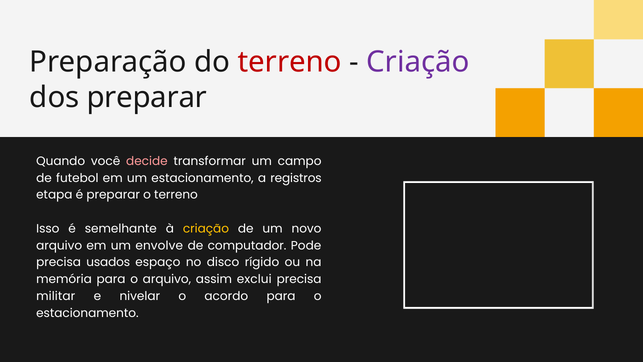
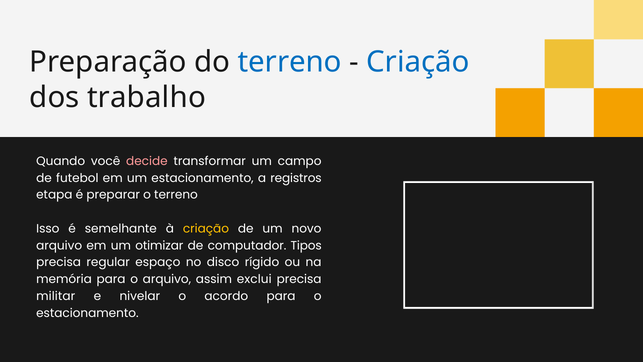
terreno colour: red -> blue (290, 62)
Criação colour: purple -> blue (418, 62)
dos preparar: preparar -> trabalho (147, 97)
envolve: envolve -> otimizar (159, 245)
Pode: Pode -> Tipos (306, 245)
usados: usados -> regular (108, 262)
